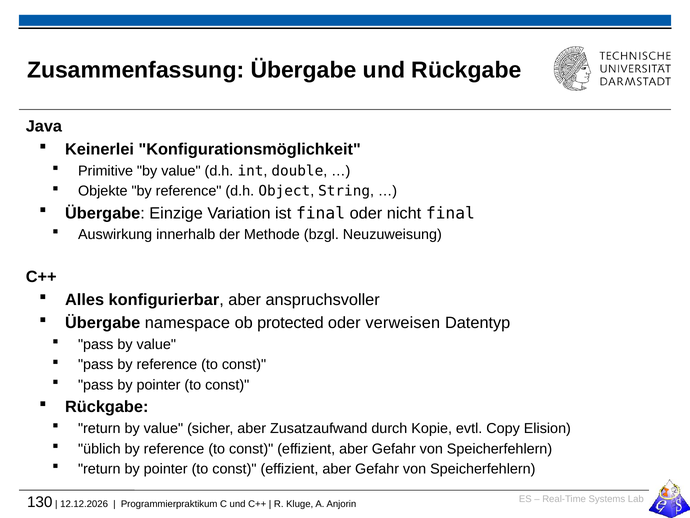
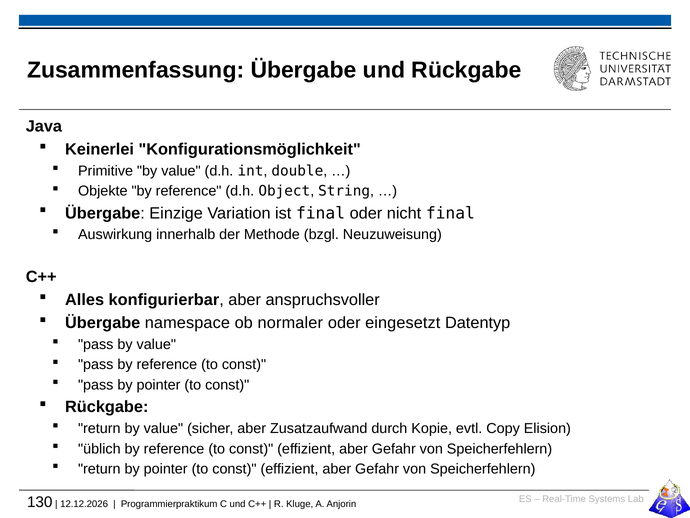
protected: protected -> normaler (290, 323)
verweisen: verweisen -> eingesetzt (403, 323)
